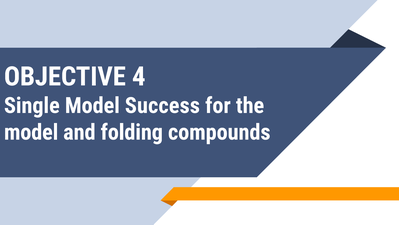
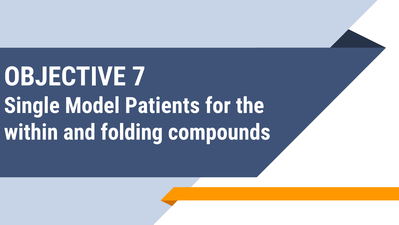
4: 4 -> 7 (139, 76)
Success: Success -> Patients (162, 105)
model: model -> within (31, 132)
